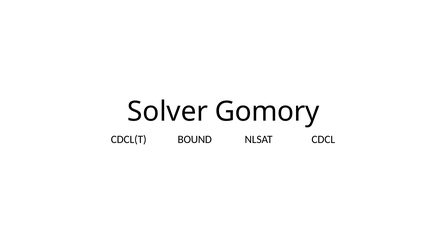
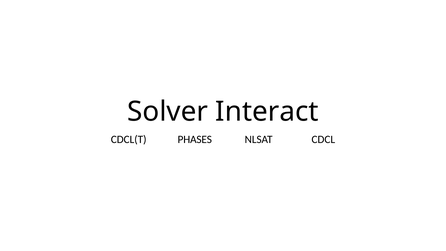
Gomory: Gomory -> Interact (267, 111)
BOUND: BOUND -> PHASES (195, 139)
